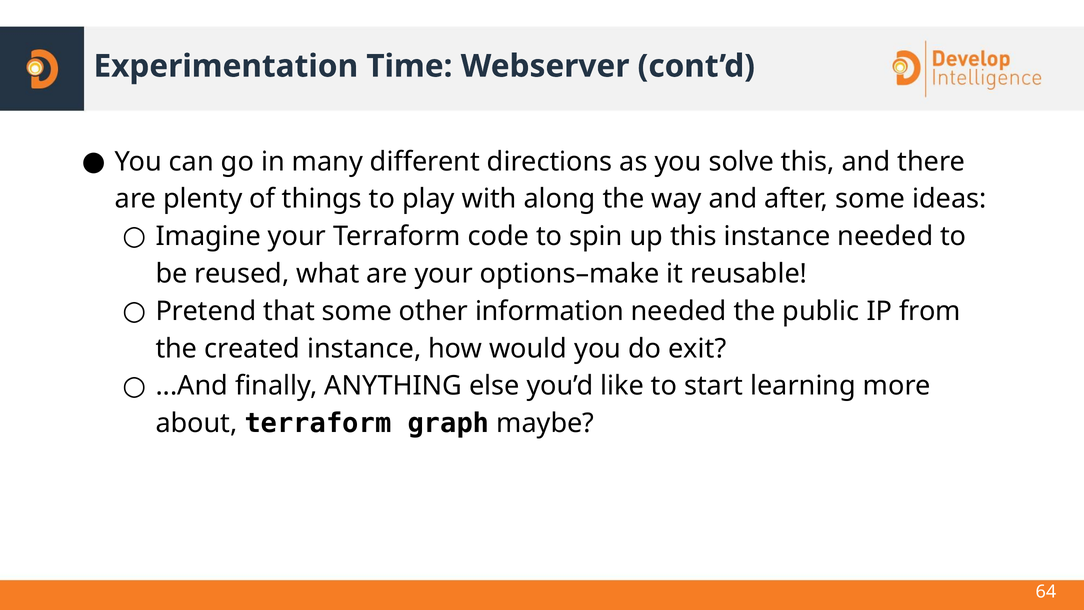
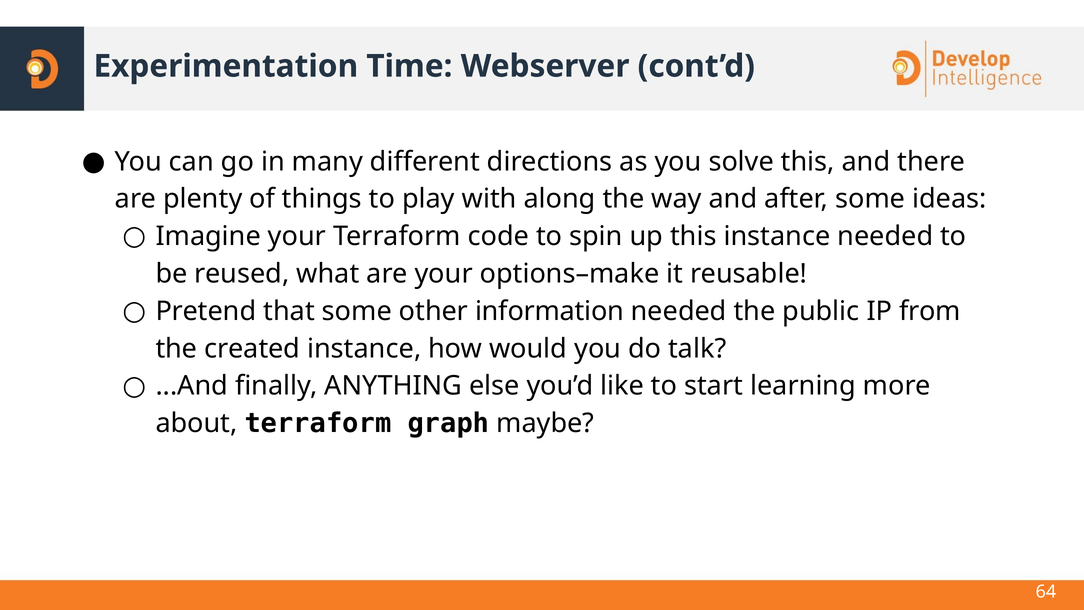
exit: exit -> talk (697, 348)
